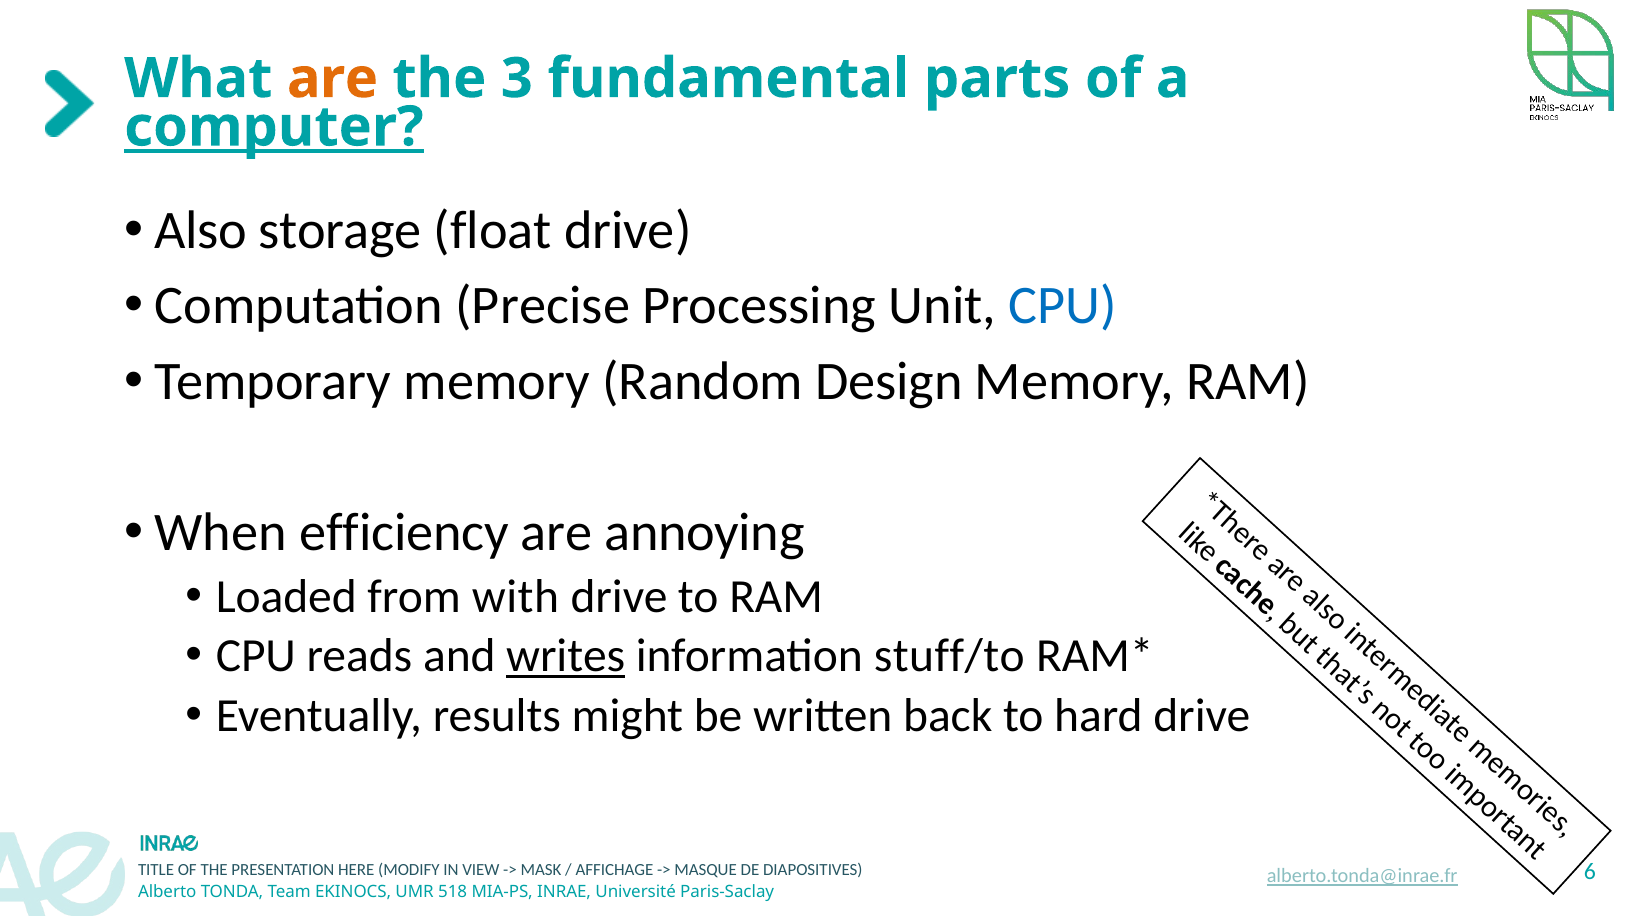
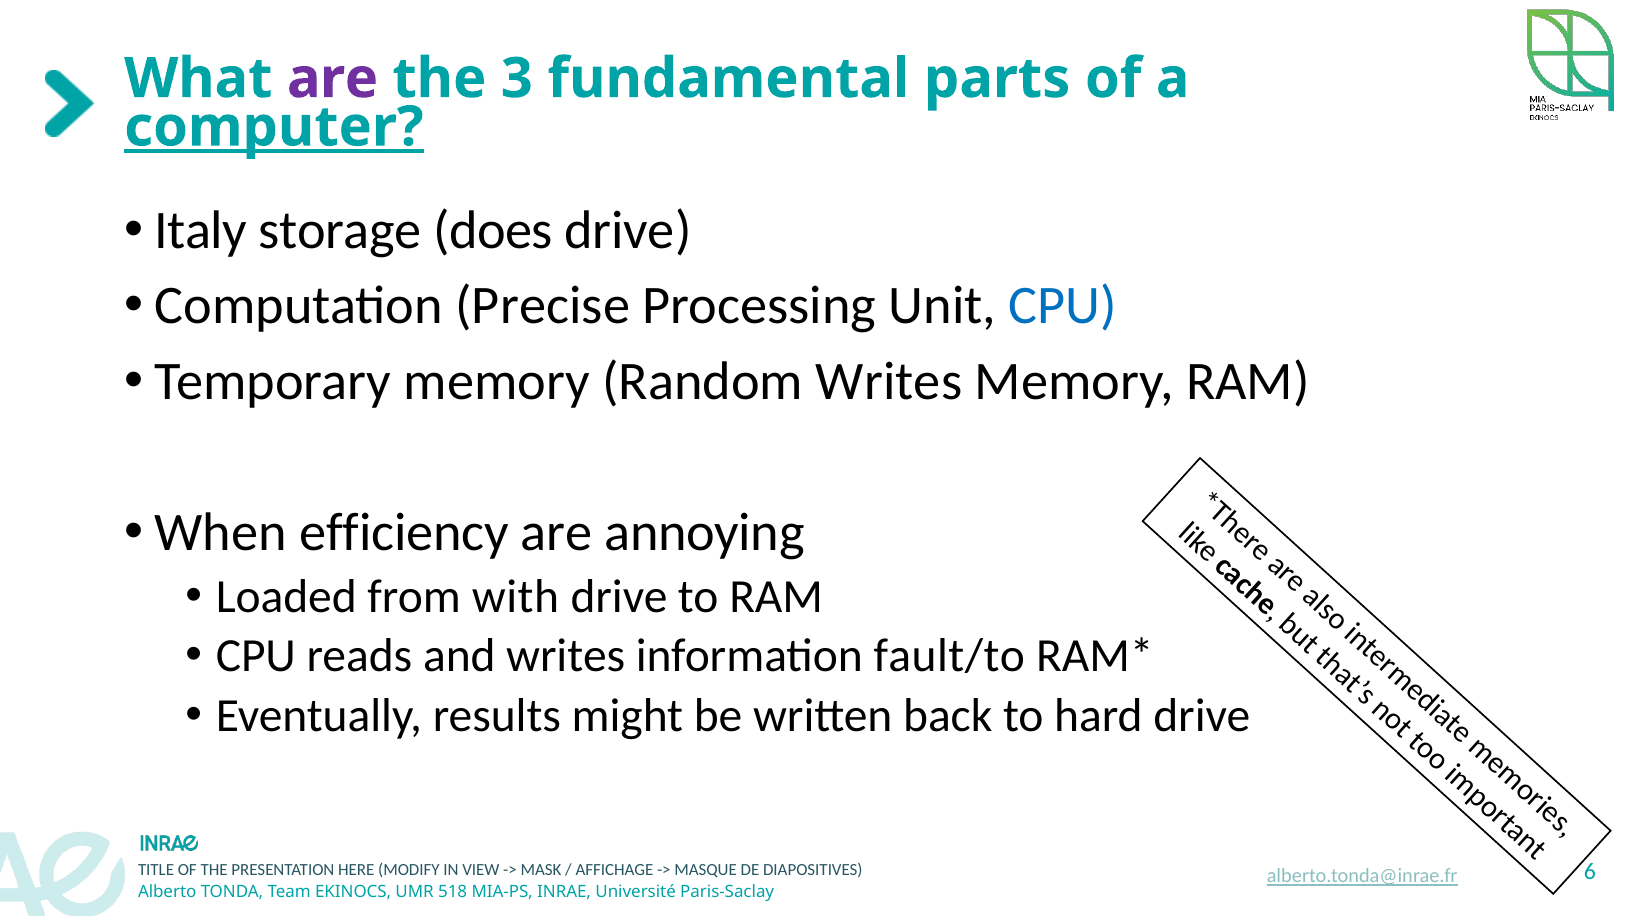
are colour: orange -> purple (333, 79)
Also: Also -> Italy (201, 230)
float: float -> does (493, 230)
Random Design: Design -> Writes (889, 382)
writes underline: present -> none (566, 656)
stuff/to: stuff/to -> fault/to (949, 656)
